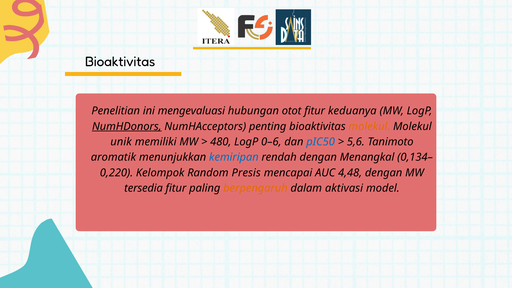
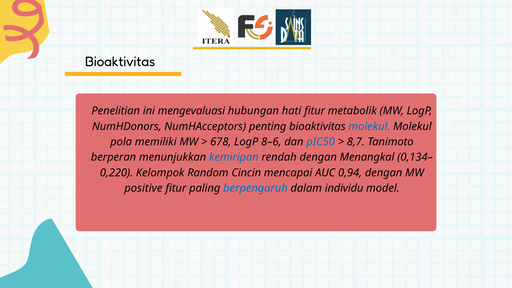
otot: otot -> hati (292, 111)
keduanya: keduanya -> metabolik (352, 111)
NumHDonors underline: present -> none (127, 126)
molekul colour: orange -> blue (369, 126)
unik: unik -> pola (121, 142)
480: 480 -> 678 (221, 142)
0–6: 0–6 -> 8–6 (271, 142)
5,6: 5,6 -> 8,7 (356, 142)
aromatik: aromatik -> berperan (114, 157)
Presis: Presis -> Cincin (246, 173)
4,48: 4,48 -> 0,94 (350, 173)
tersedia: tersedia -> positive (143, 188)
berpengaruh colour: orange -> blue (255, 188)
aktivasi: aktivasi -> individu (344, 188)
